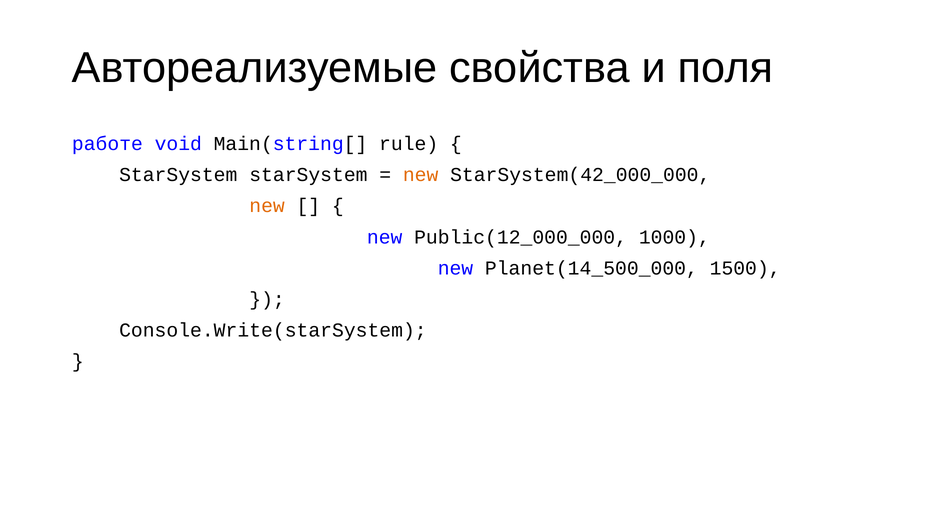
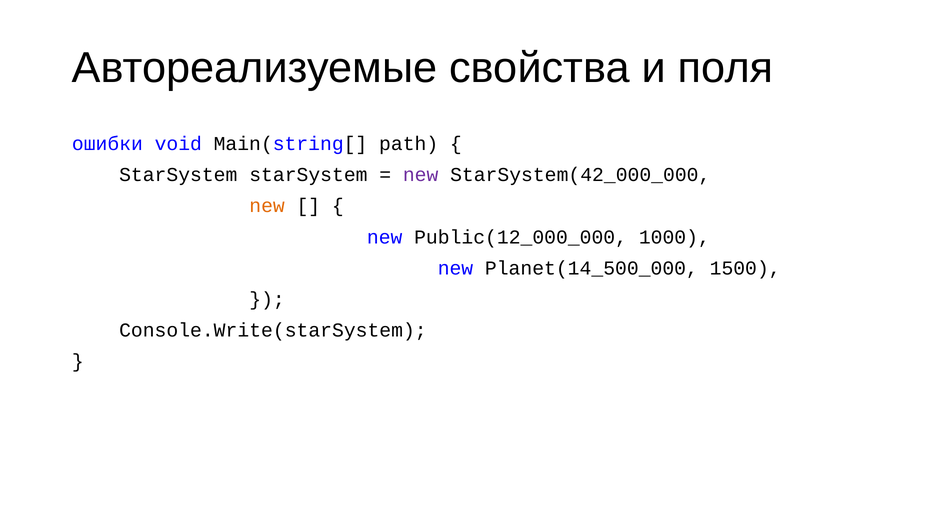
работе: работе -> ошибки (107, 144)
rule: rule -> path (409, 144)
new colour: orange -> purple (421, 175)
